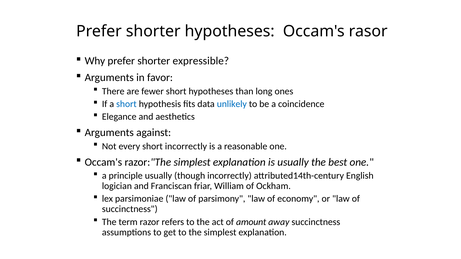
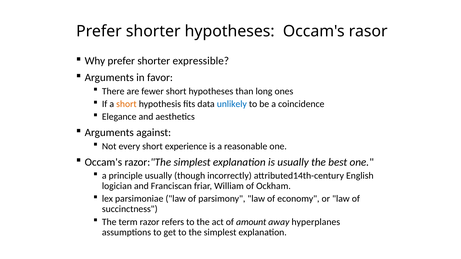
short colour: blue -> orange (126, 104)
short incorrectly: incorrectly -> experience (186, 146)
away succinctness: succinctness -> hyperplanes (316, 222)
